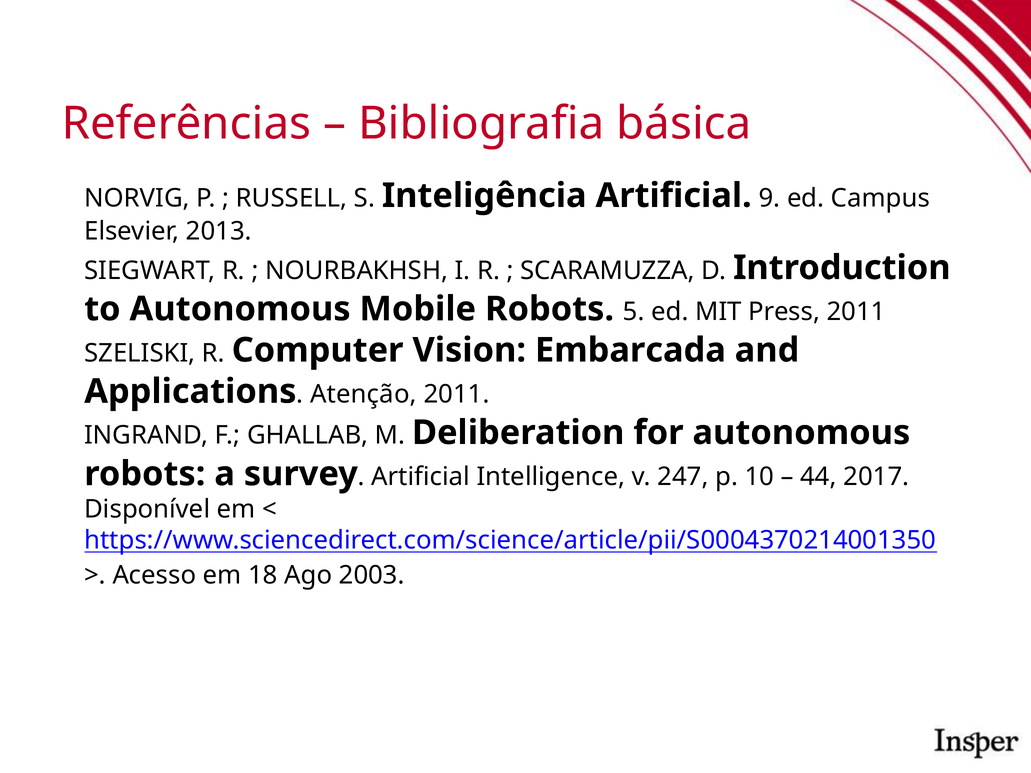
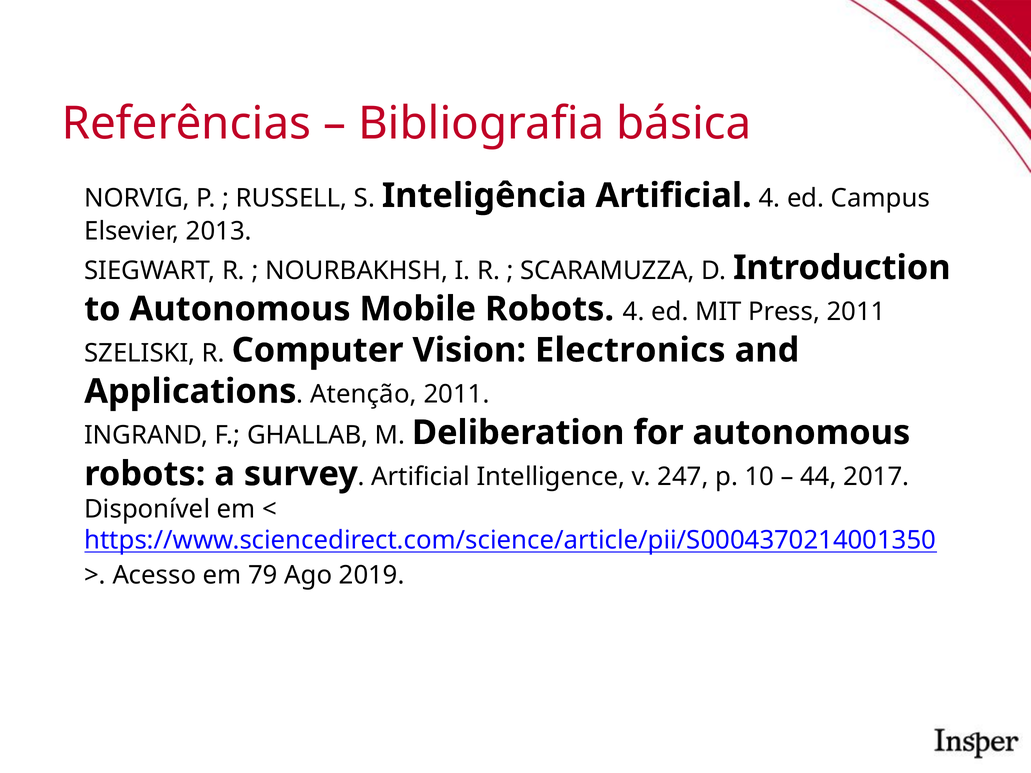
Artificial 9: 9 -> 4 (770, 199)
Robots 5: 5 -> 4 (634, 312)
Embarcada: Embarcada -> Electronics (630, 350)
18: 18 -> 79 (263, 576)
2003: 2003 -> 2019 (372, 576)
